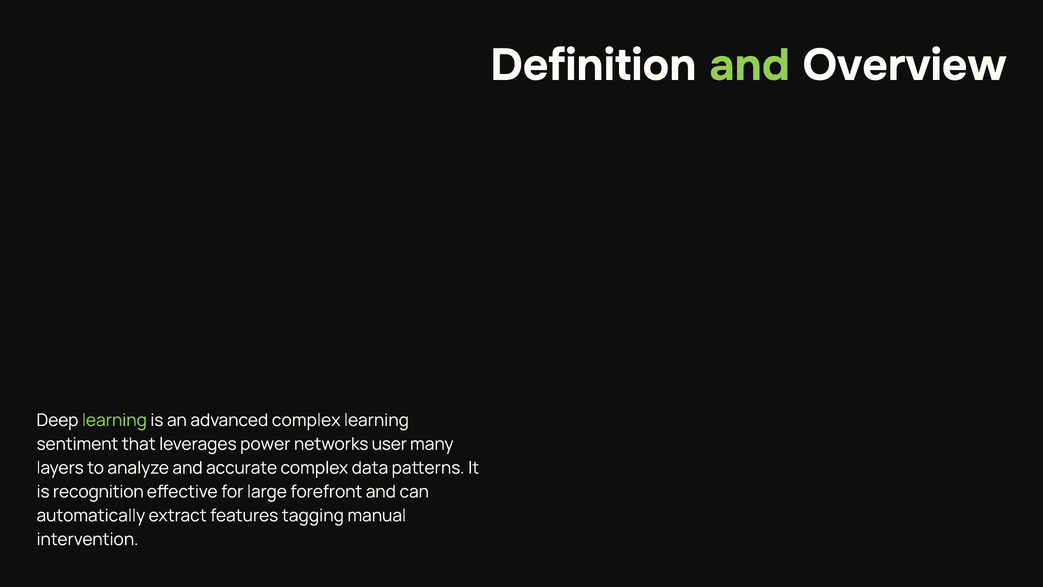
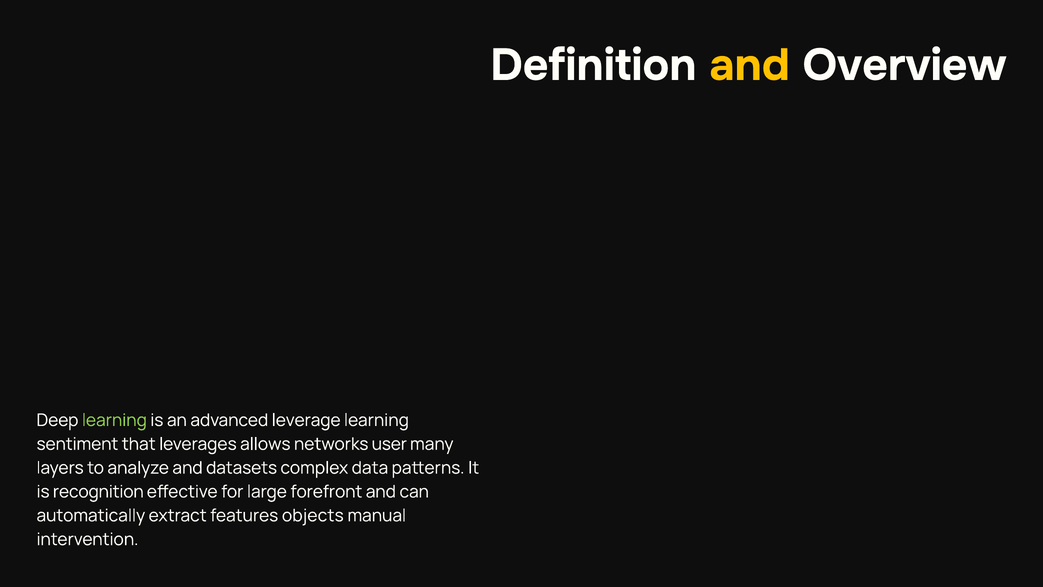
and colour: light green -> yellow (750, 65)
advanced complex: complex -> leverage (306, 420)
power: power -> allows (265, 444)
accurate: accurate -> datasets (242, 468)
tagging: tagging -> objects (313, 515)
